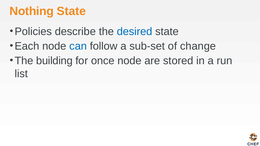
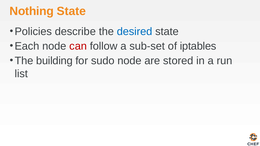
can colour: blue -> red (78, 46)
change: change -> iptables (198, 46)
once: once -> sudo (103, 61)
